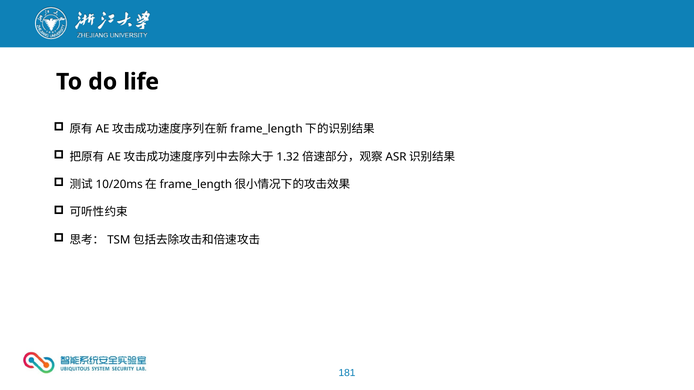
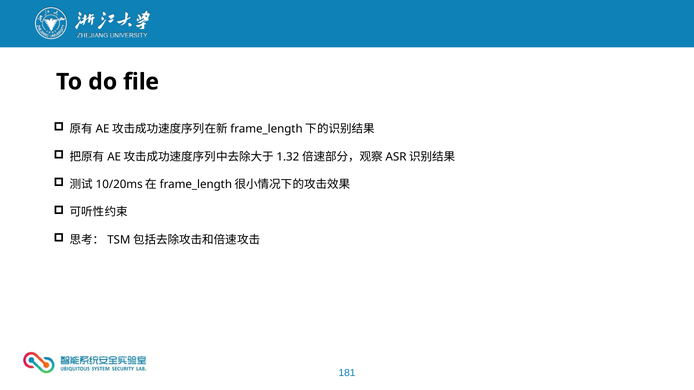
life: life -> file (141, 82)
